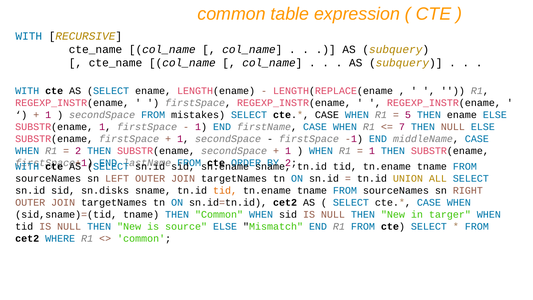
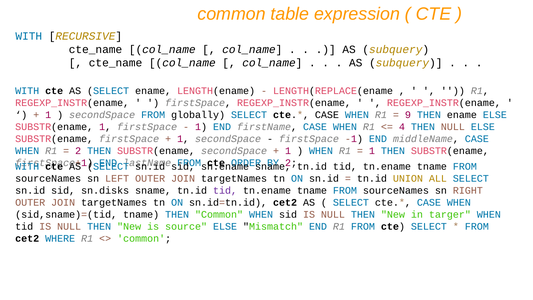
mistakes: mistakes -> globally (198, 115)
5: 5 -> 9 (408, 115)
7: 7 -> 4 (402, 127)
tid colour: orange -> purple (225, 190)
